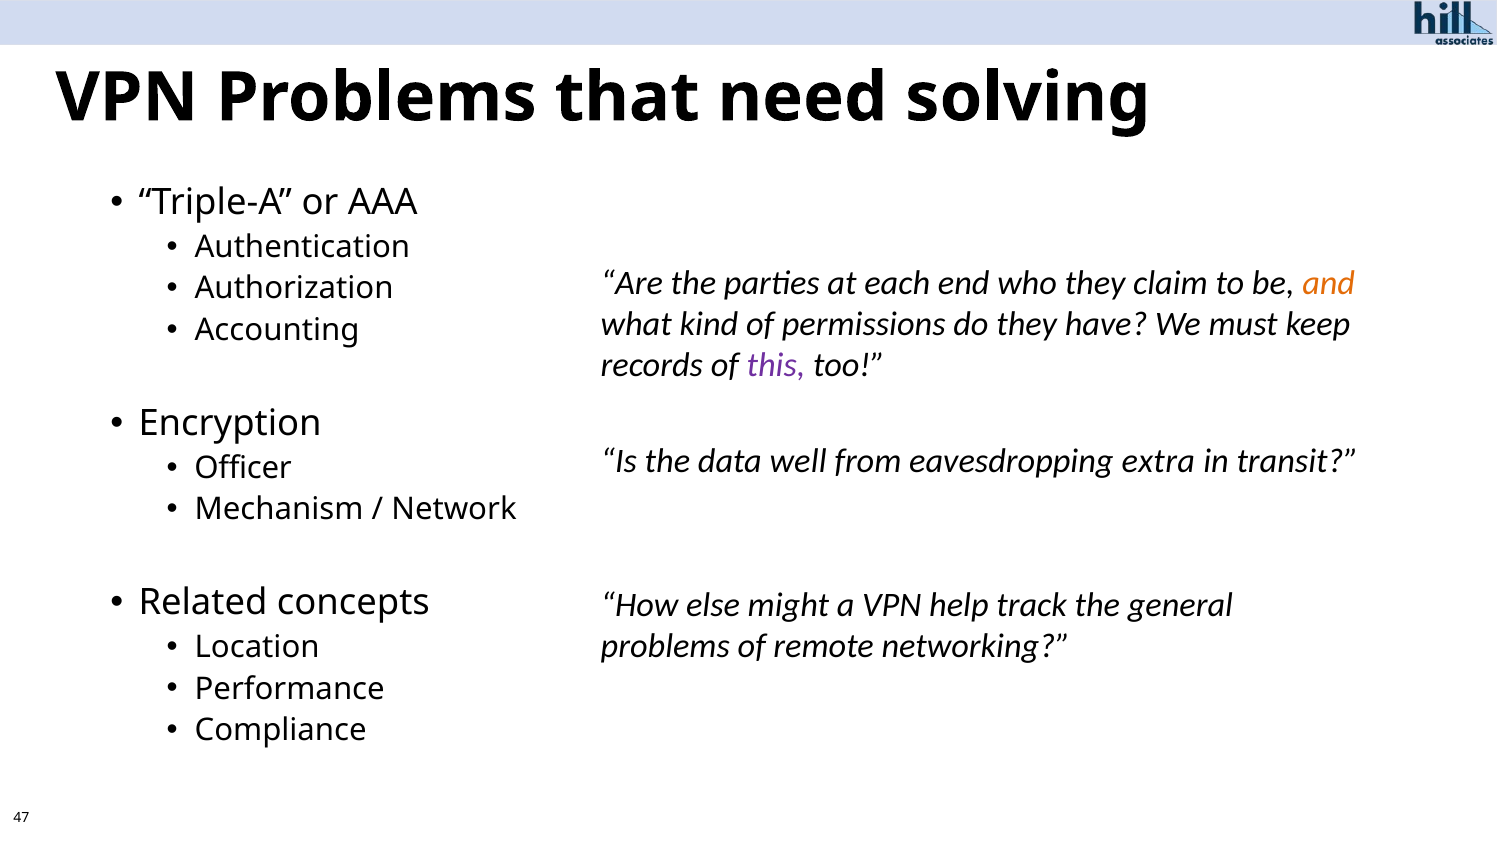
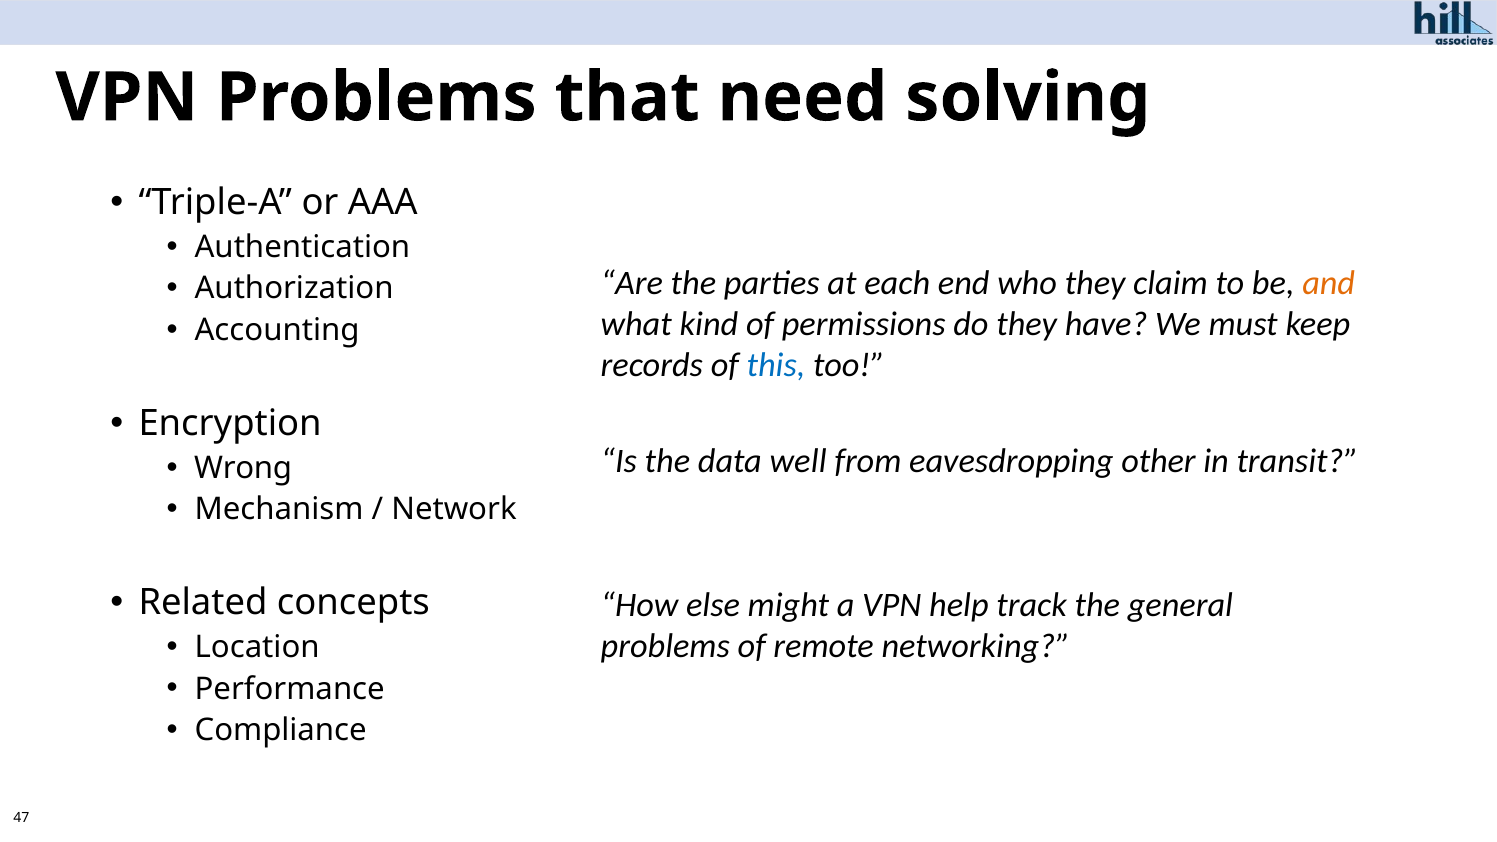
this colour: purple -> blue (776, 365)
extra: extra -> other (1159, 461)
Officer: Officer -> Wrong (243, 468)
